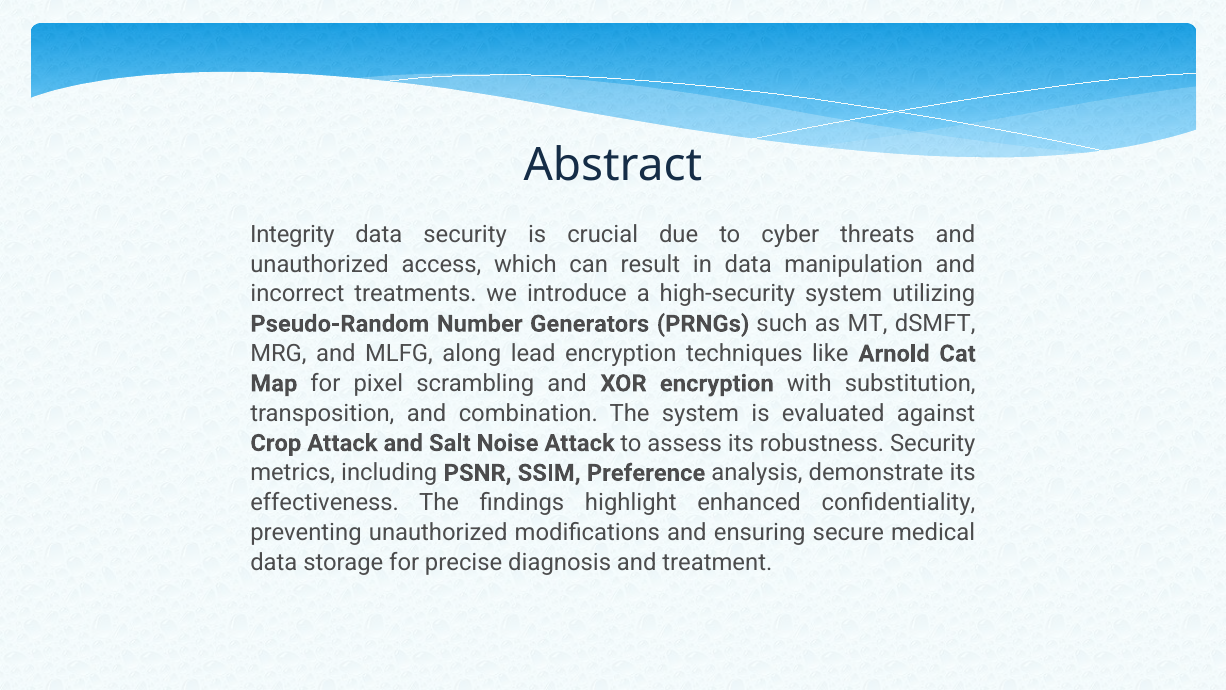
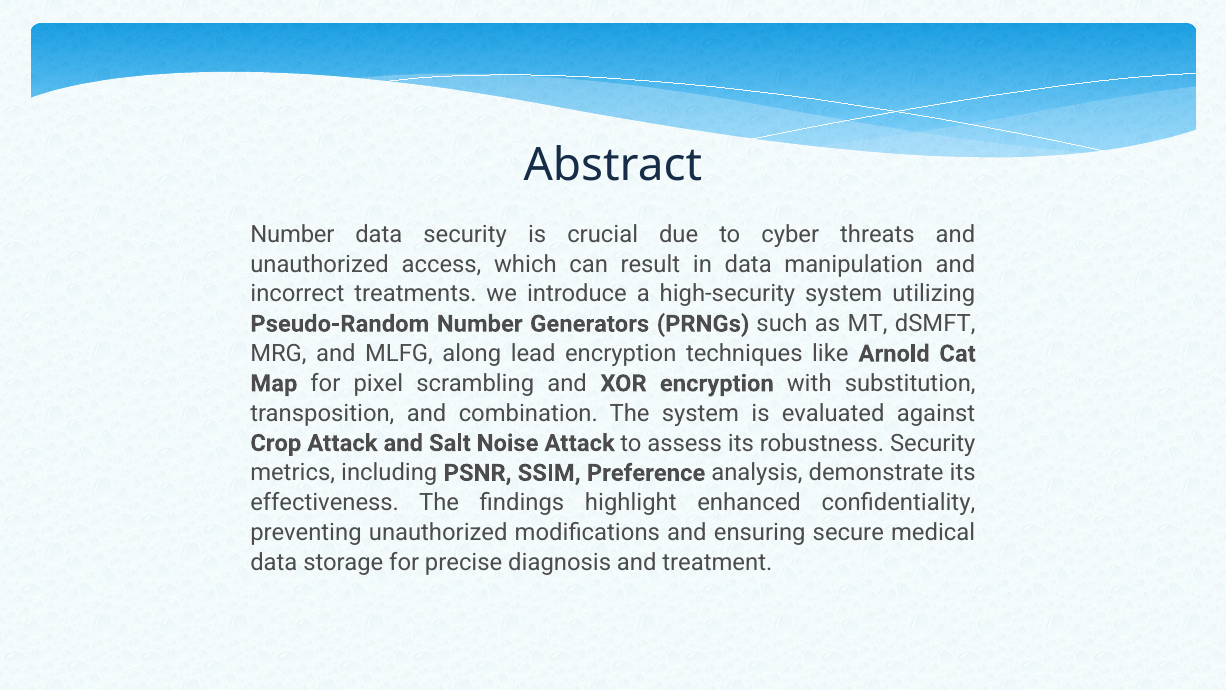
Integrity: Integrity -> Number (292, 234)
